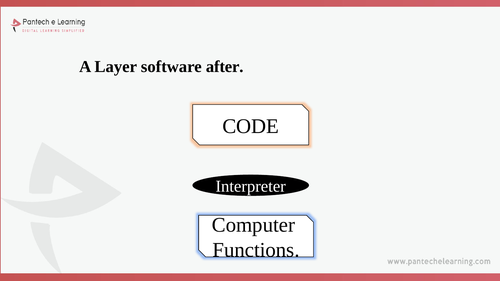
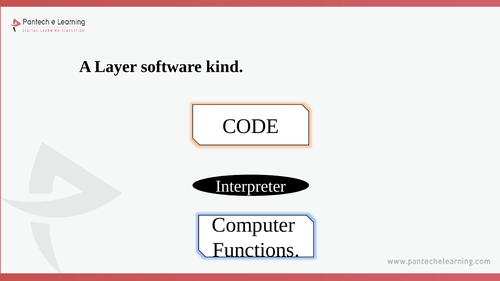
after: after -> kind (224, 67)
